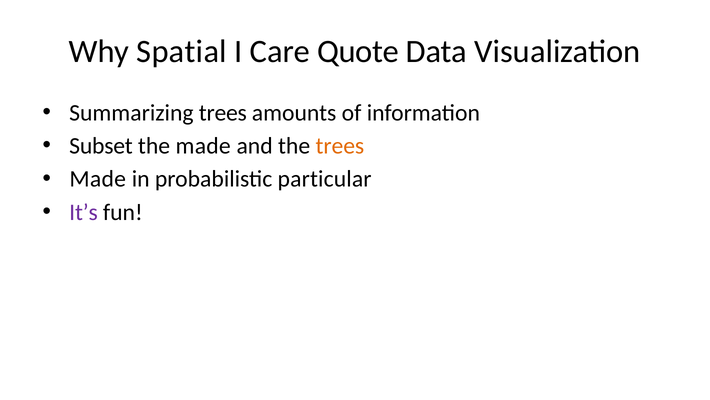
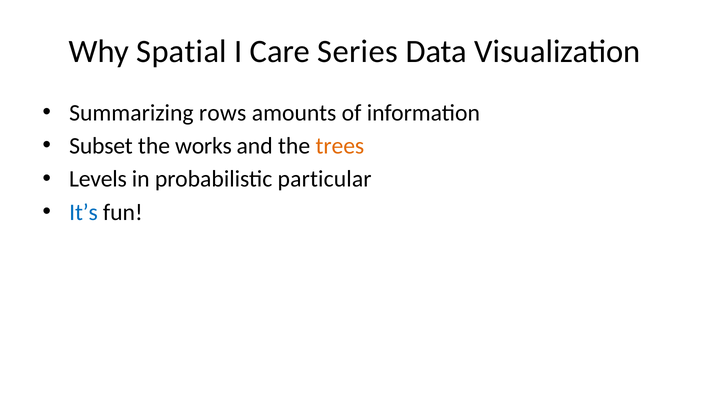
Quote: Quote -> Series (358, 52)
Summarizing trees: trees -> rows (223, 113)
the made: made -> works (203, 146)
Made: Made -> Levels (98, 179)
It’s colour: purple -> blue (84, 212)
